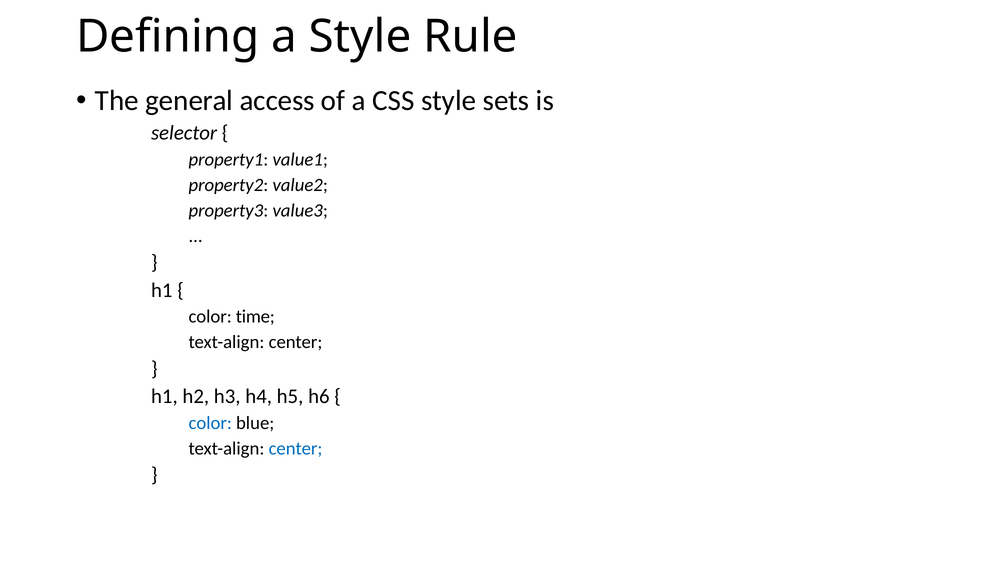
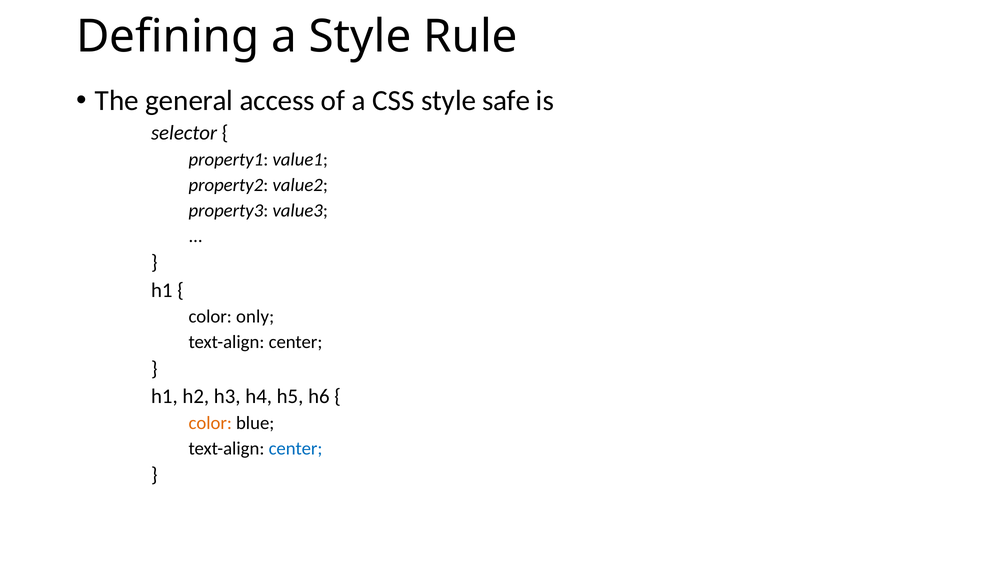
sets: sets -> safe (506, 101)
time: time -> only (255, 317)
color colour: blue -> orange (210, 423)
